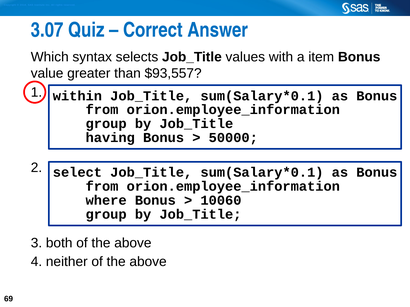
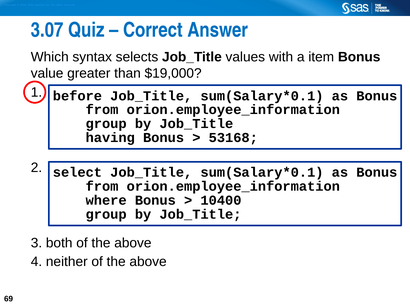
$93,557: $93,557 -> $19,000 (173, 74)
within: within -> before (77, 96)
50000: 50000 -> 53168 (233, 138)
10060: 10060 -> 10400 (221, 201)
